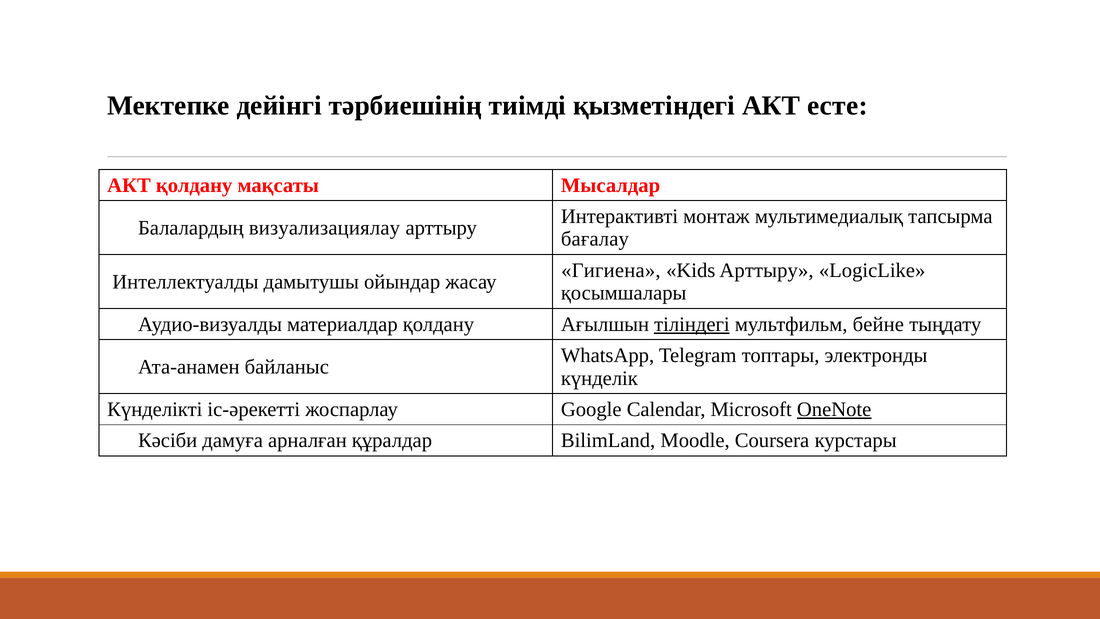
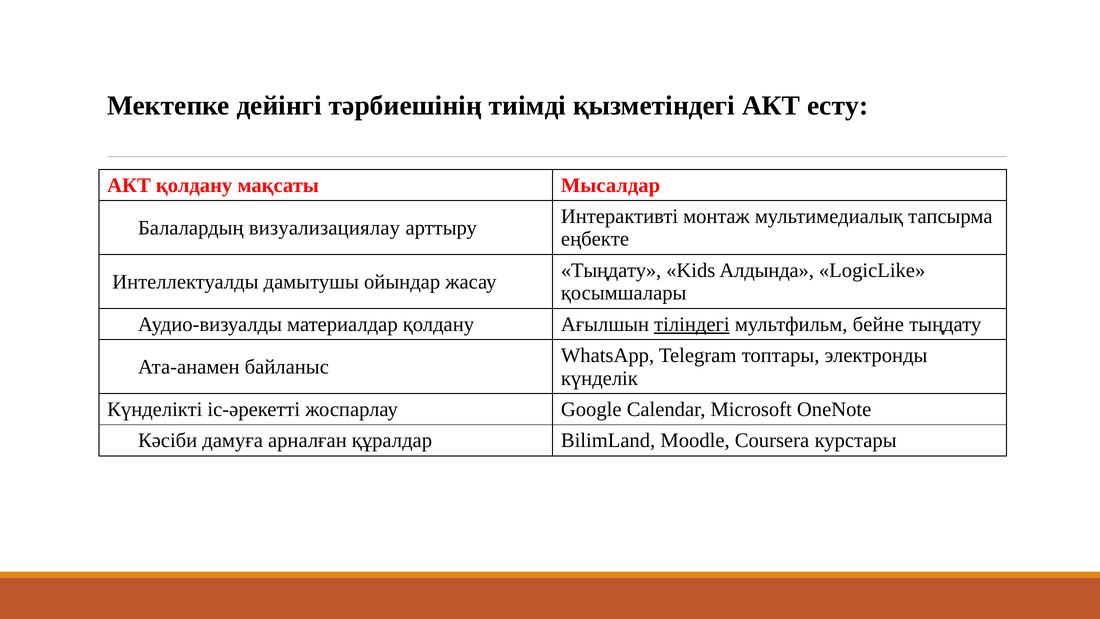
есте: есте -> есту (838, 106)
бағалау: бағалау -> еңбекте (595, 239)
Гигиена: Гигиена -> Тыңдату (611, 270)
Kids Арттыру: Арттыру -> Алдында (767, 270)
OneNote underline: present -> none (834, 409)
